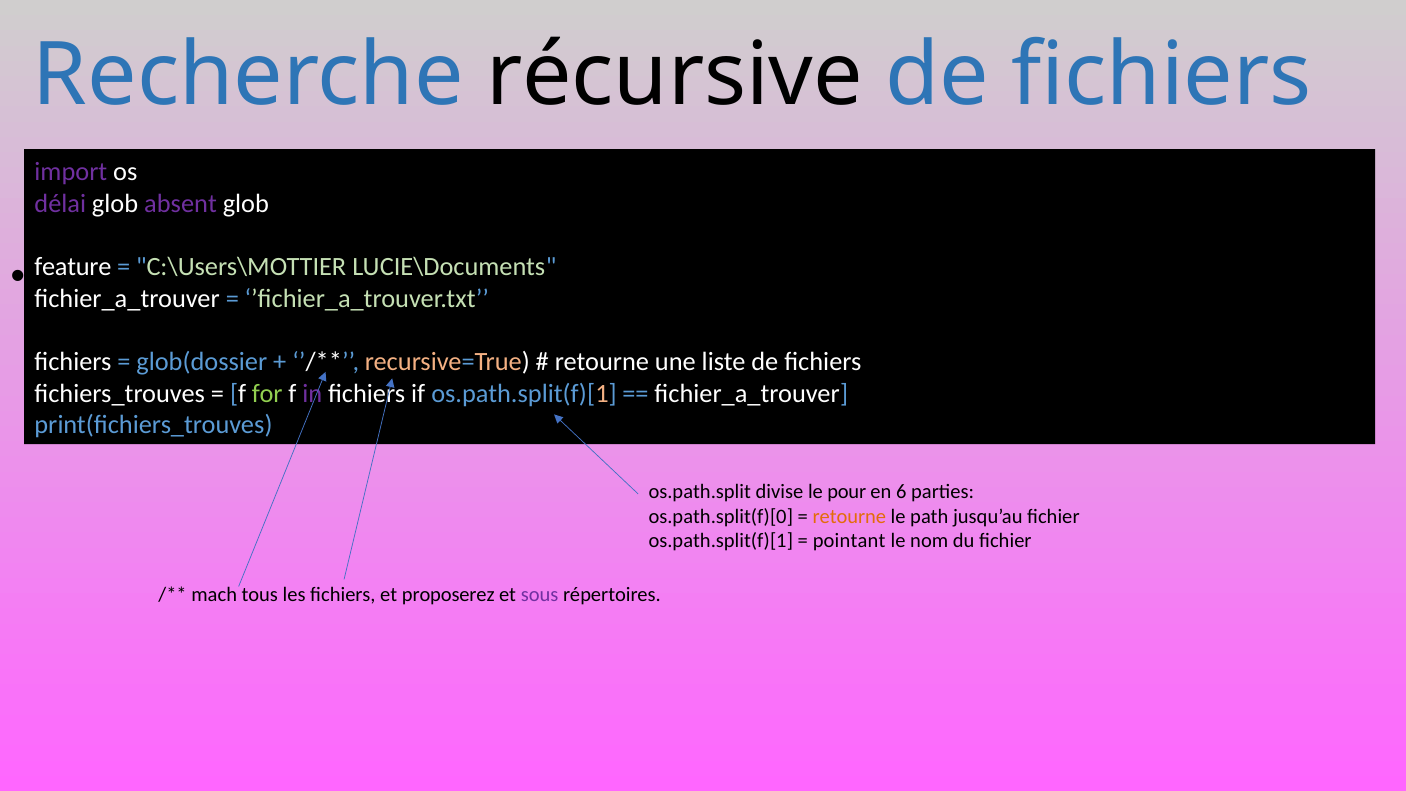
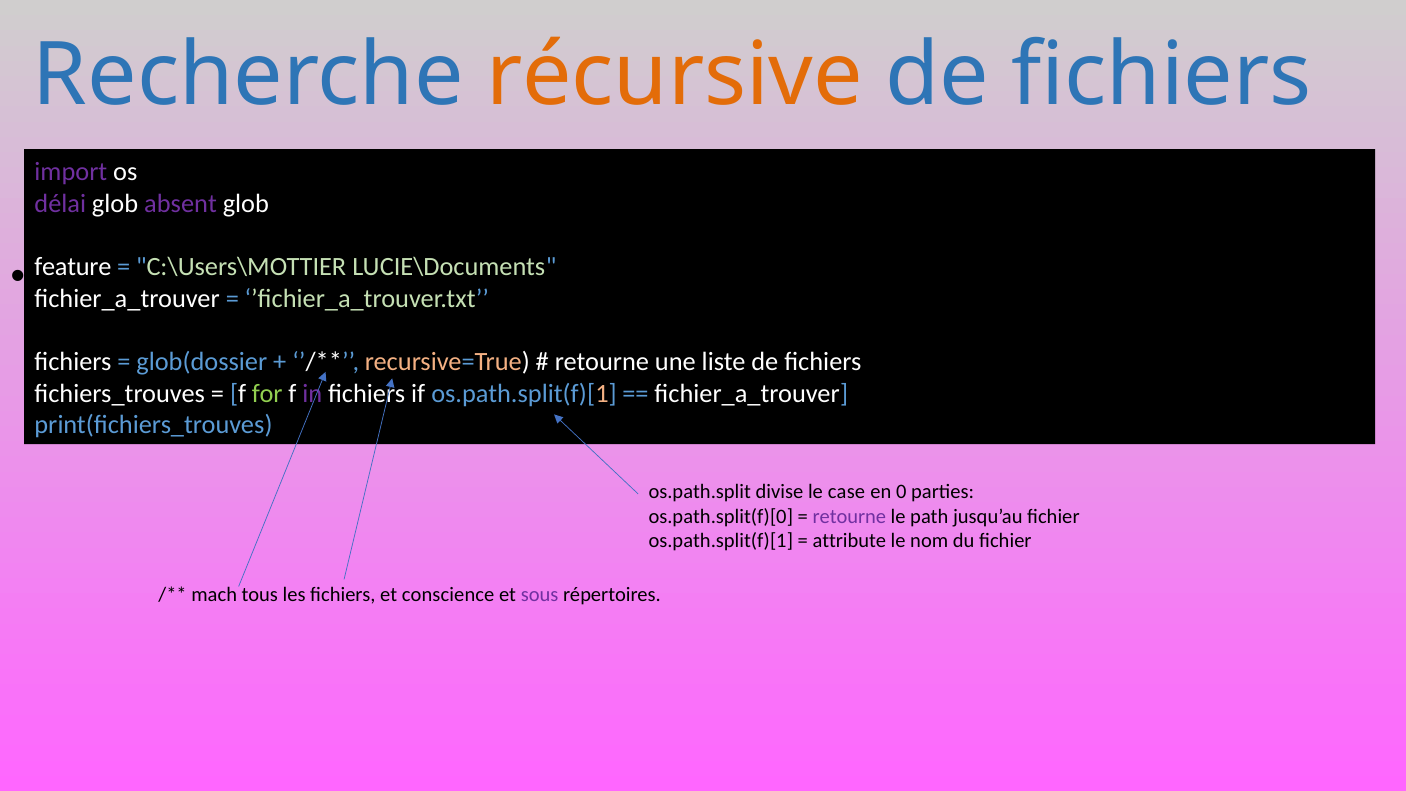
récursive colour: black -> orange (675, 76)
pour: pour -> case (847, 492)
6: 6 -> 0 (901, 492)
retourne colour: orange -> purple (849, 516)
pointant: pointant -> attribute (849, 541)
proposerez: proposerez -> conscience (448, 595)
